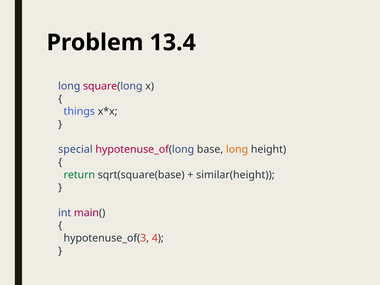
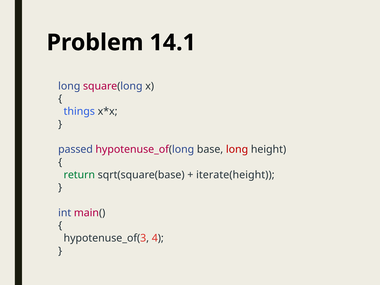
13.4: 13.4 -> 14.1 (173, 43)
special: special -> passed (75, 149)
long colour: orange -> red (237, 149)
similar(height: similar(height -> iterate(height (235, 175)
